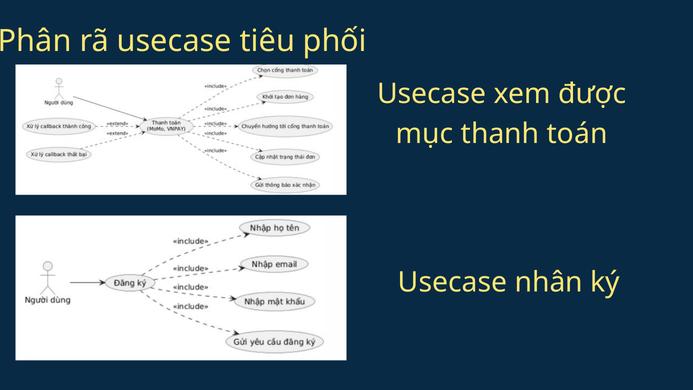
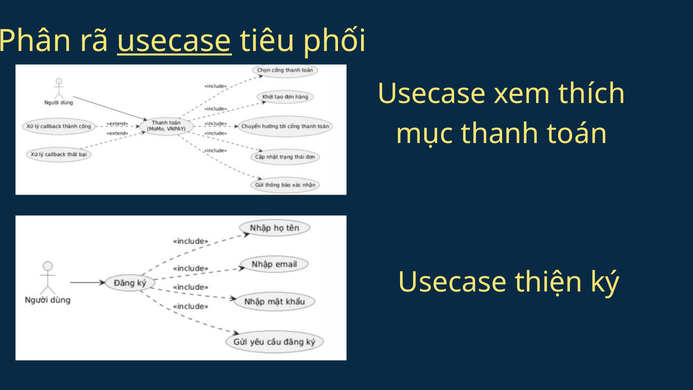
usecase underline: none -> present (174, 41)
được: được -> thích (592, 94)
nhân: nhân -> thiện (549, 282)
